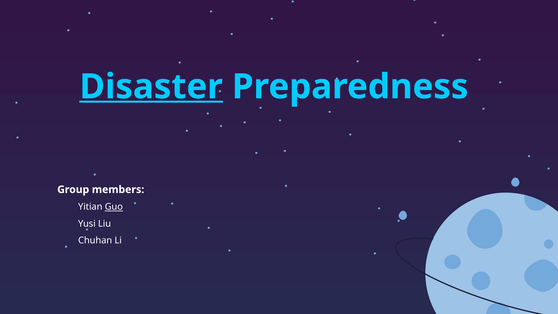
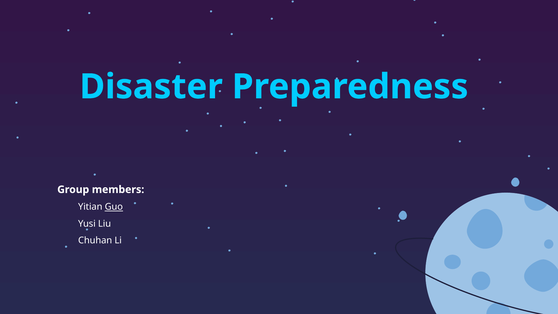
Disaster underline: present -> none (151, 87)
